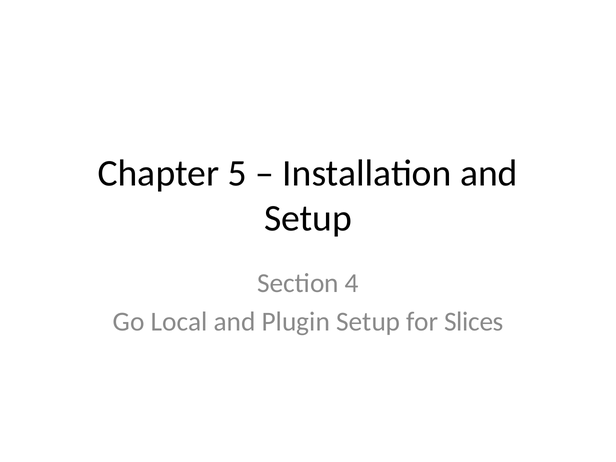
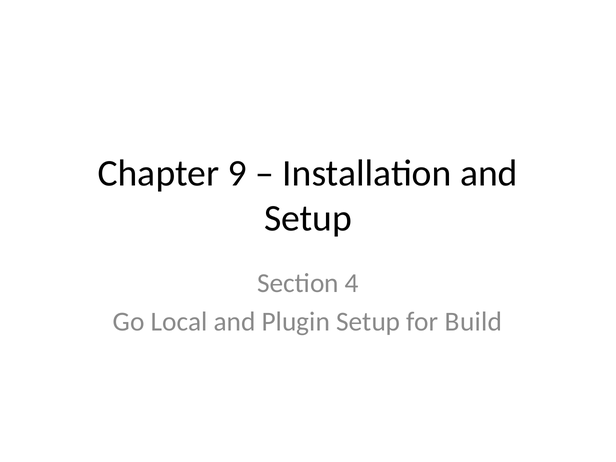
5: 5 -> 9 (237, 173)
Slices: Slices -> Build (474, 322)
